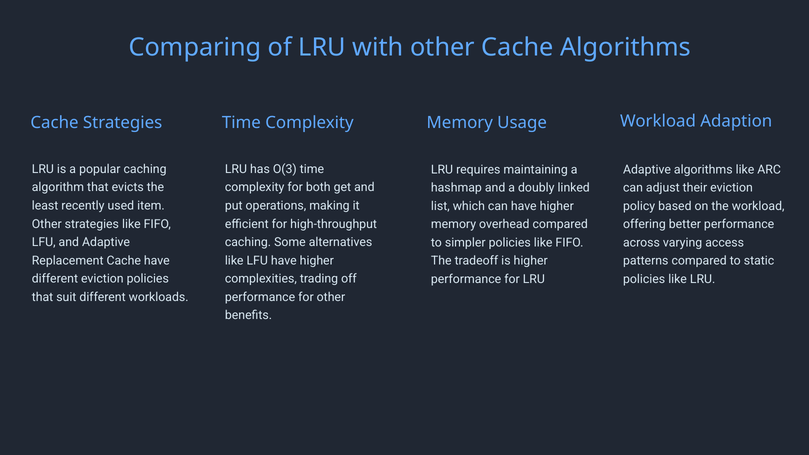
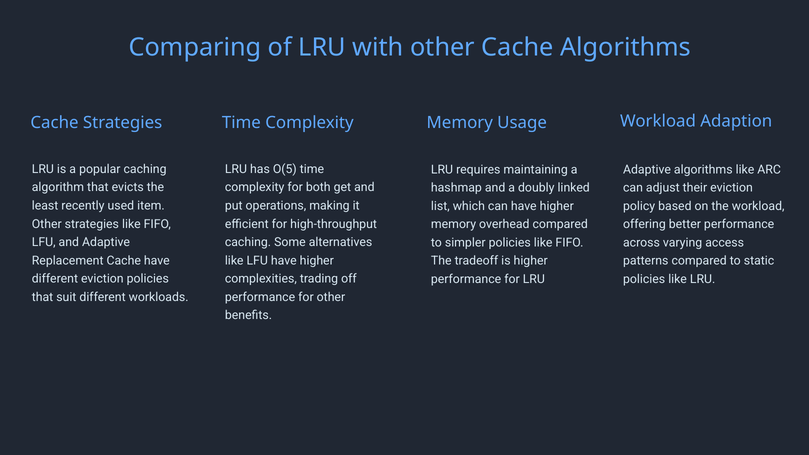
O(3: O(3 -> O(5 (285, 169)
